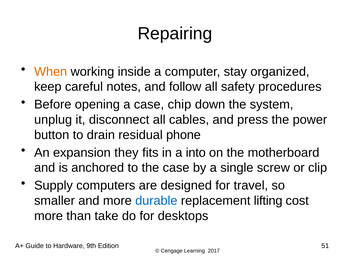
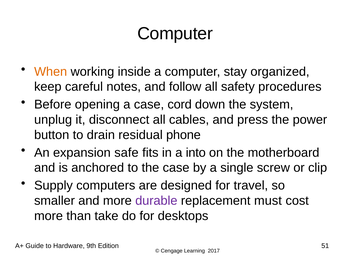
Repairing: Repairing -> Computer (175, 34)
chip: chip -> cord (180, 104)
they: they -> safe (126, 152)
durable colour: blue -> purple (156, 200)
lifting: lifting -> must (268, 200)
